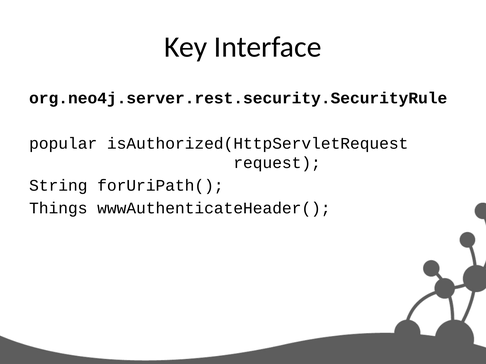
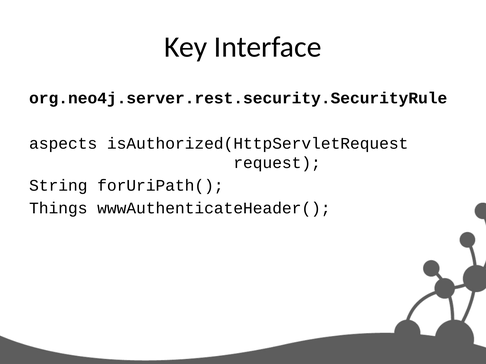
popular: popular -> aspects (63, 144)
